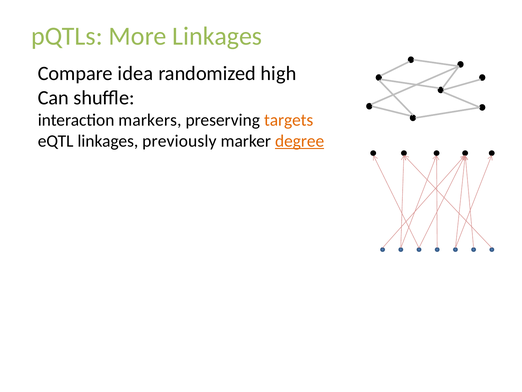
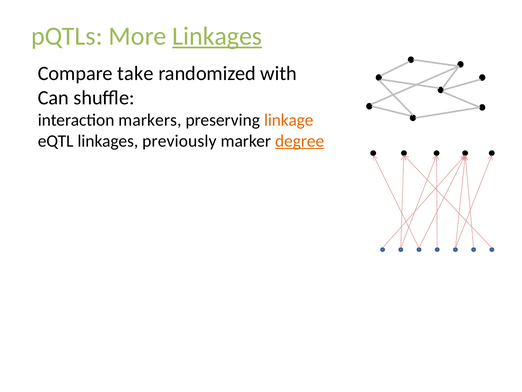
Linkages underline: none -> present (217, 36)
idea: idea -> take (135, 73)
high: high -> with (279, 73)
targets: targets -> linkage (289, 120)
